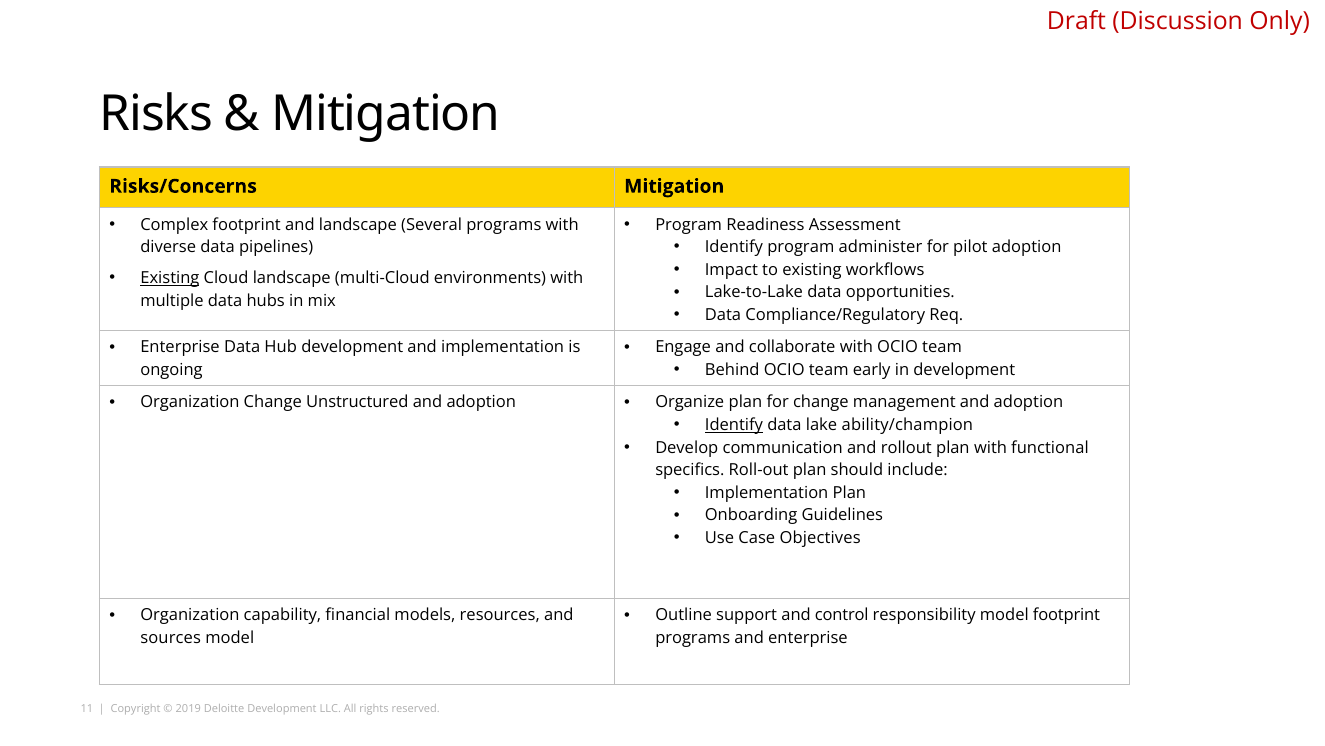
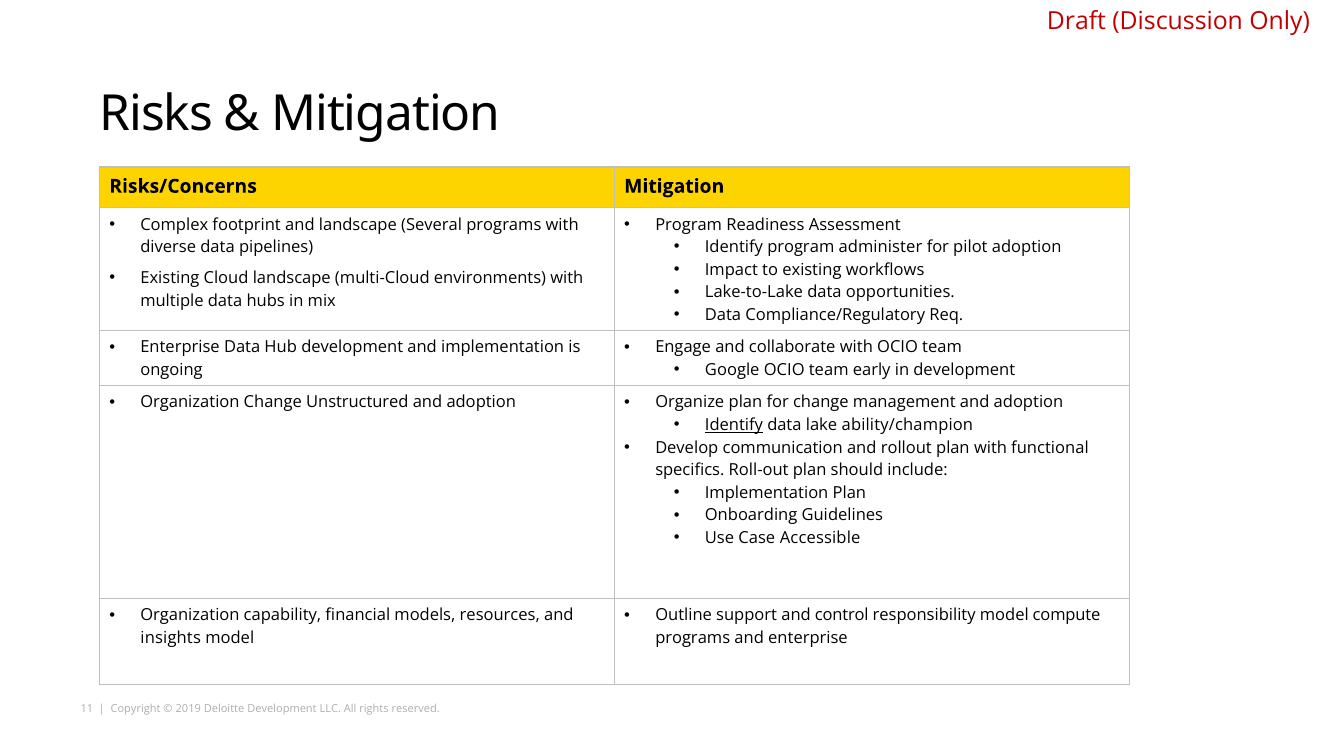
Existing underline: present -> none (170, 278)
Behind: Behind -> Google (732, 370)
Objectives: Objectives -> Accessible (820, 537)
model footprint: footprint -> compute (1067, 615)
sources: sources -> insights (171, 637)
